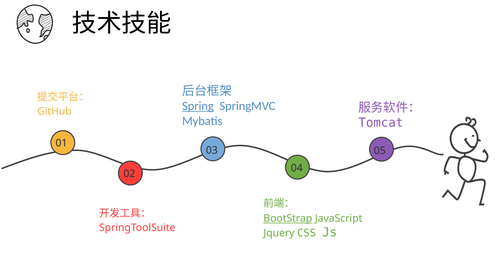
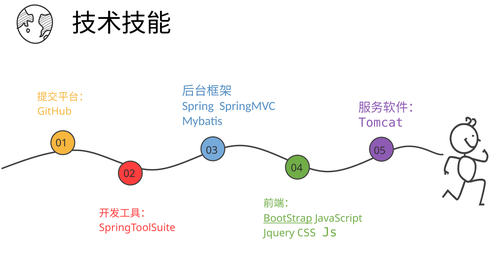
Spring underline: present -> none (198, 106)
